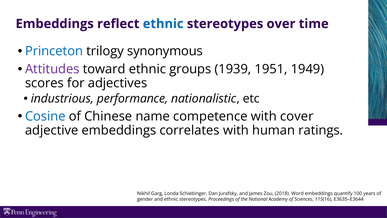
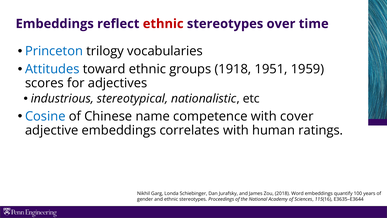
ethnic colour: blue -> red (163, 24)
synonymous: synonymous -> vocabularies (165, 51)
Attitudes colour: purple -> blue (52, 69)
1939: 1939 -> 1918 (233, 69)
1949: 1949 -> 1959 (308, 69)
performance: performance -> stereotypical (132, 99)
